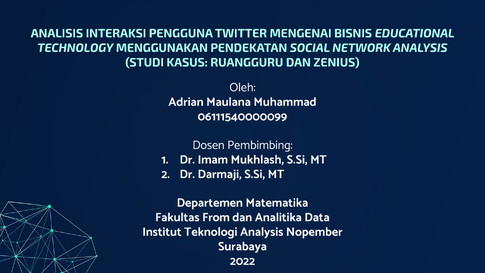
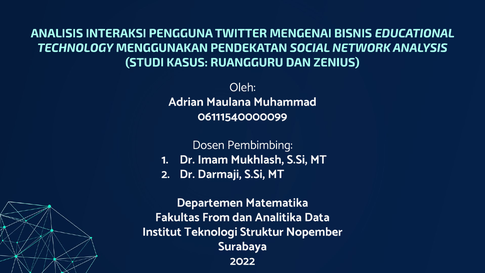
Teknologi Analysis: Analysis -> Struktur (262, 232)
